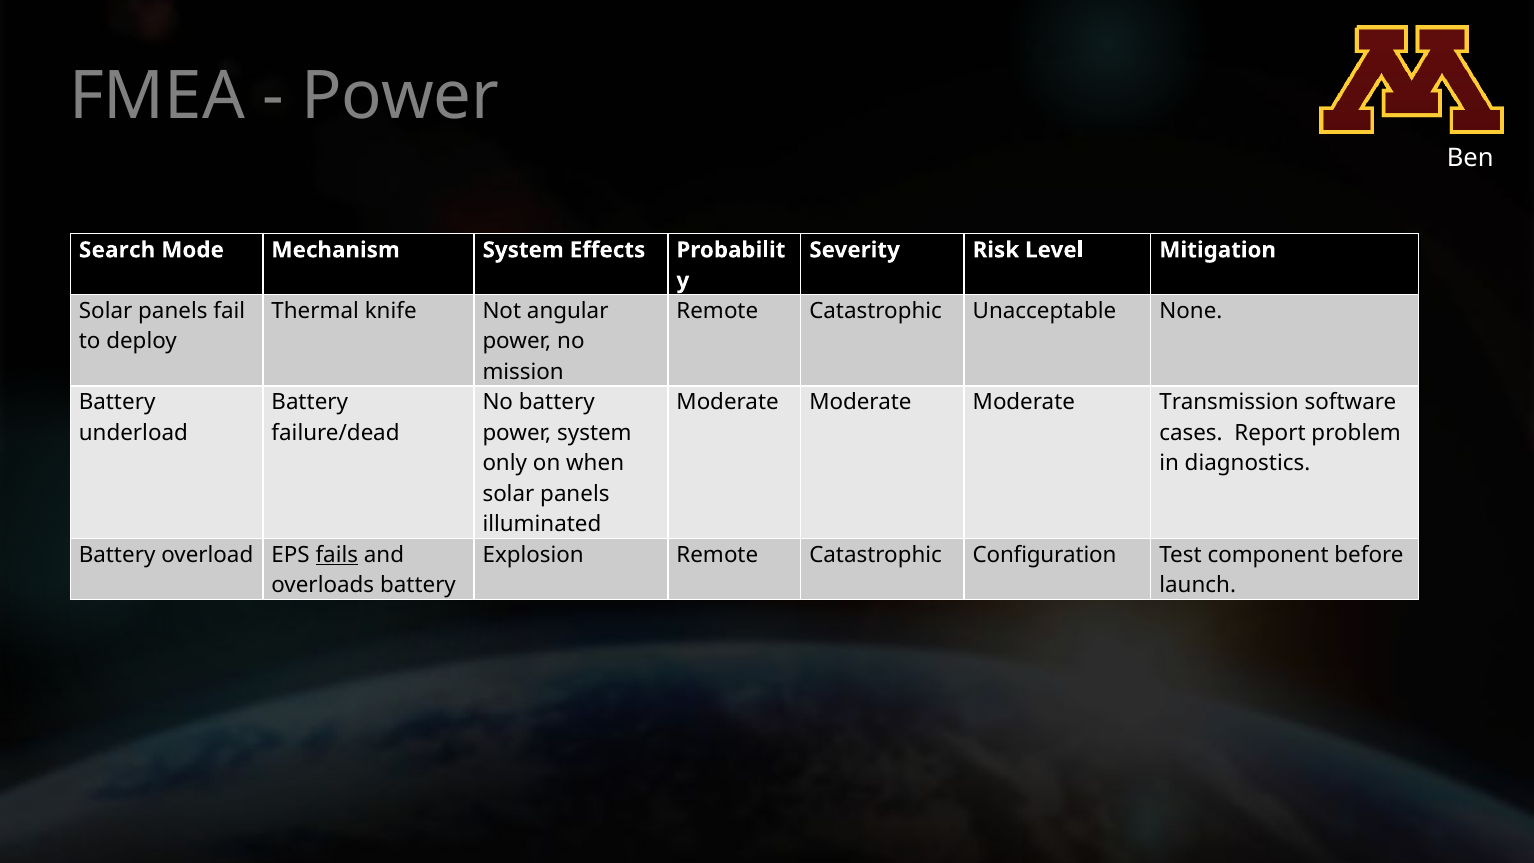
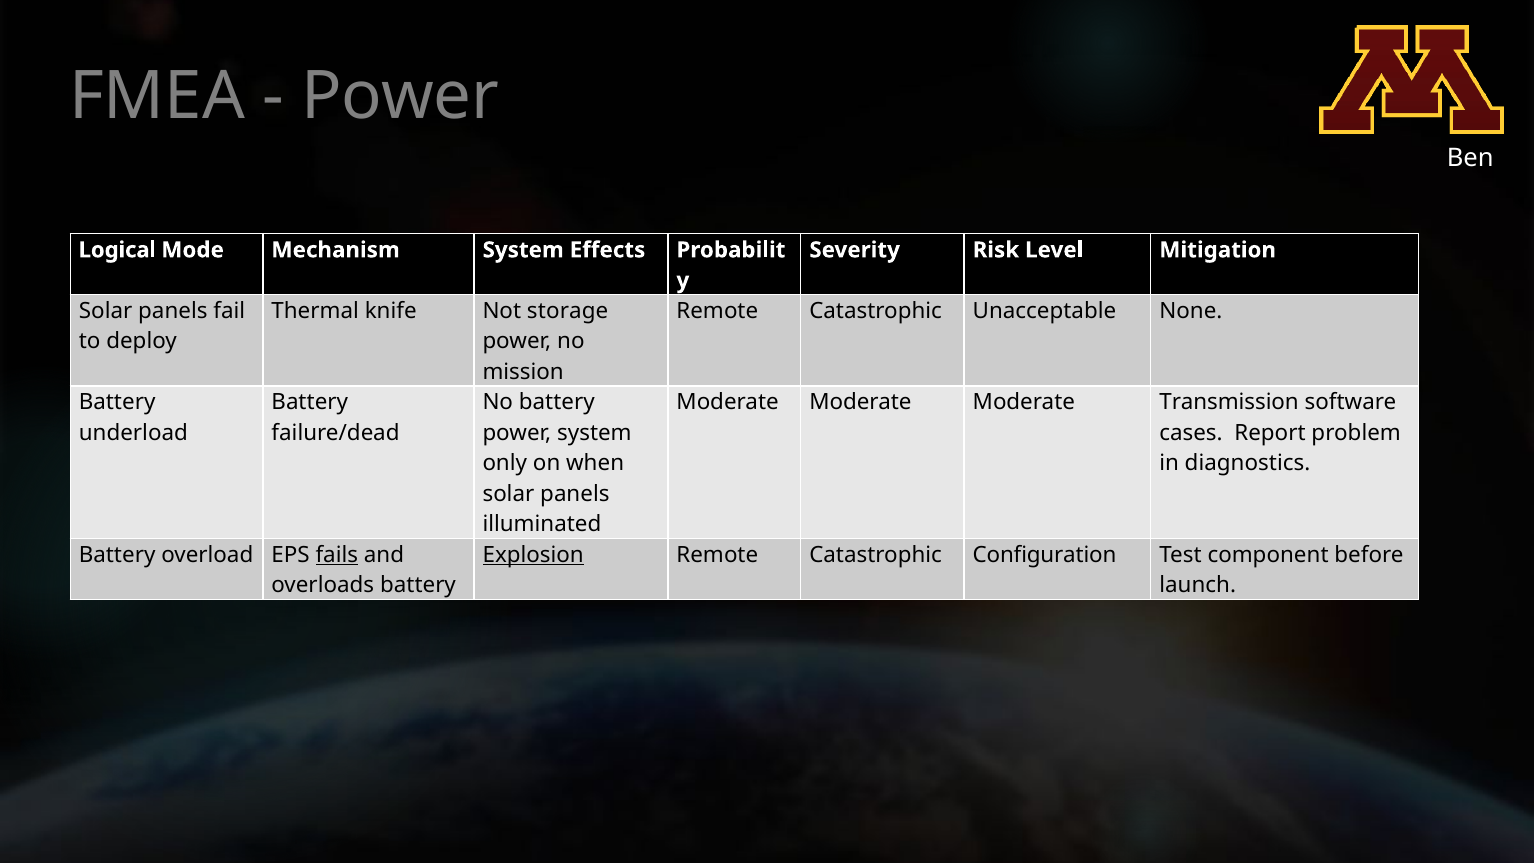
Search: Search -> Logical (117, 250)
angular: angular -> storage (568, 311)
Explosion underline: none -> present (533, 555)
